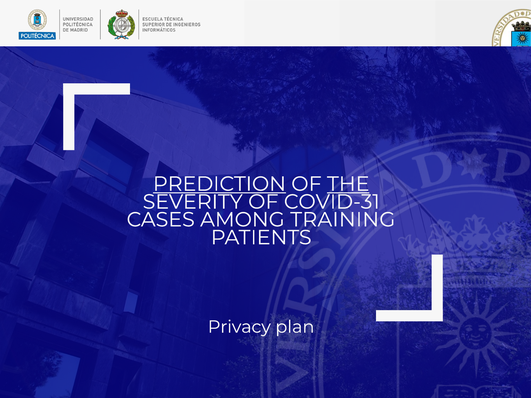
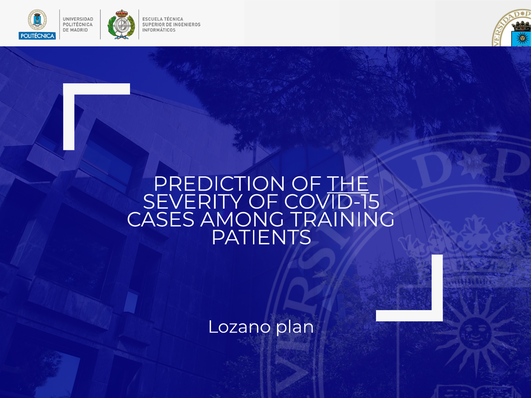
PREDICTION underline: present -> none (219, 184)
COVID-31: COVID-31 -> COVID-15 (332, 202)
Privacy: Privacy -> Lozano (239, 327)
